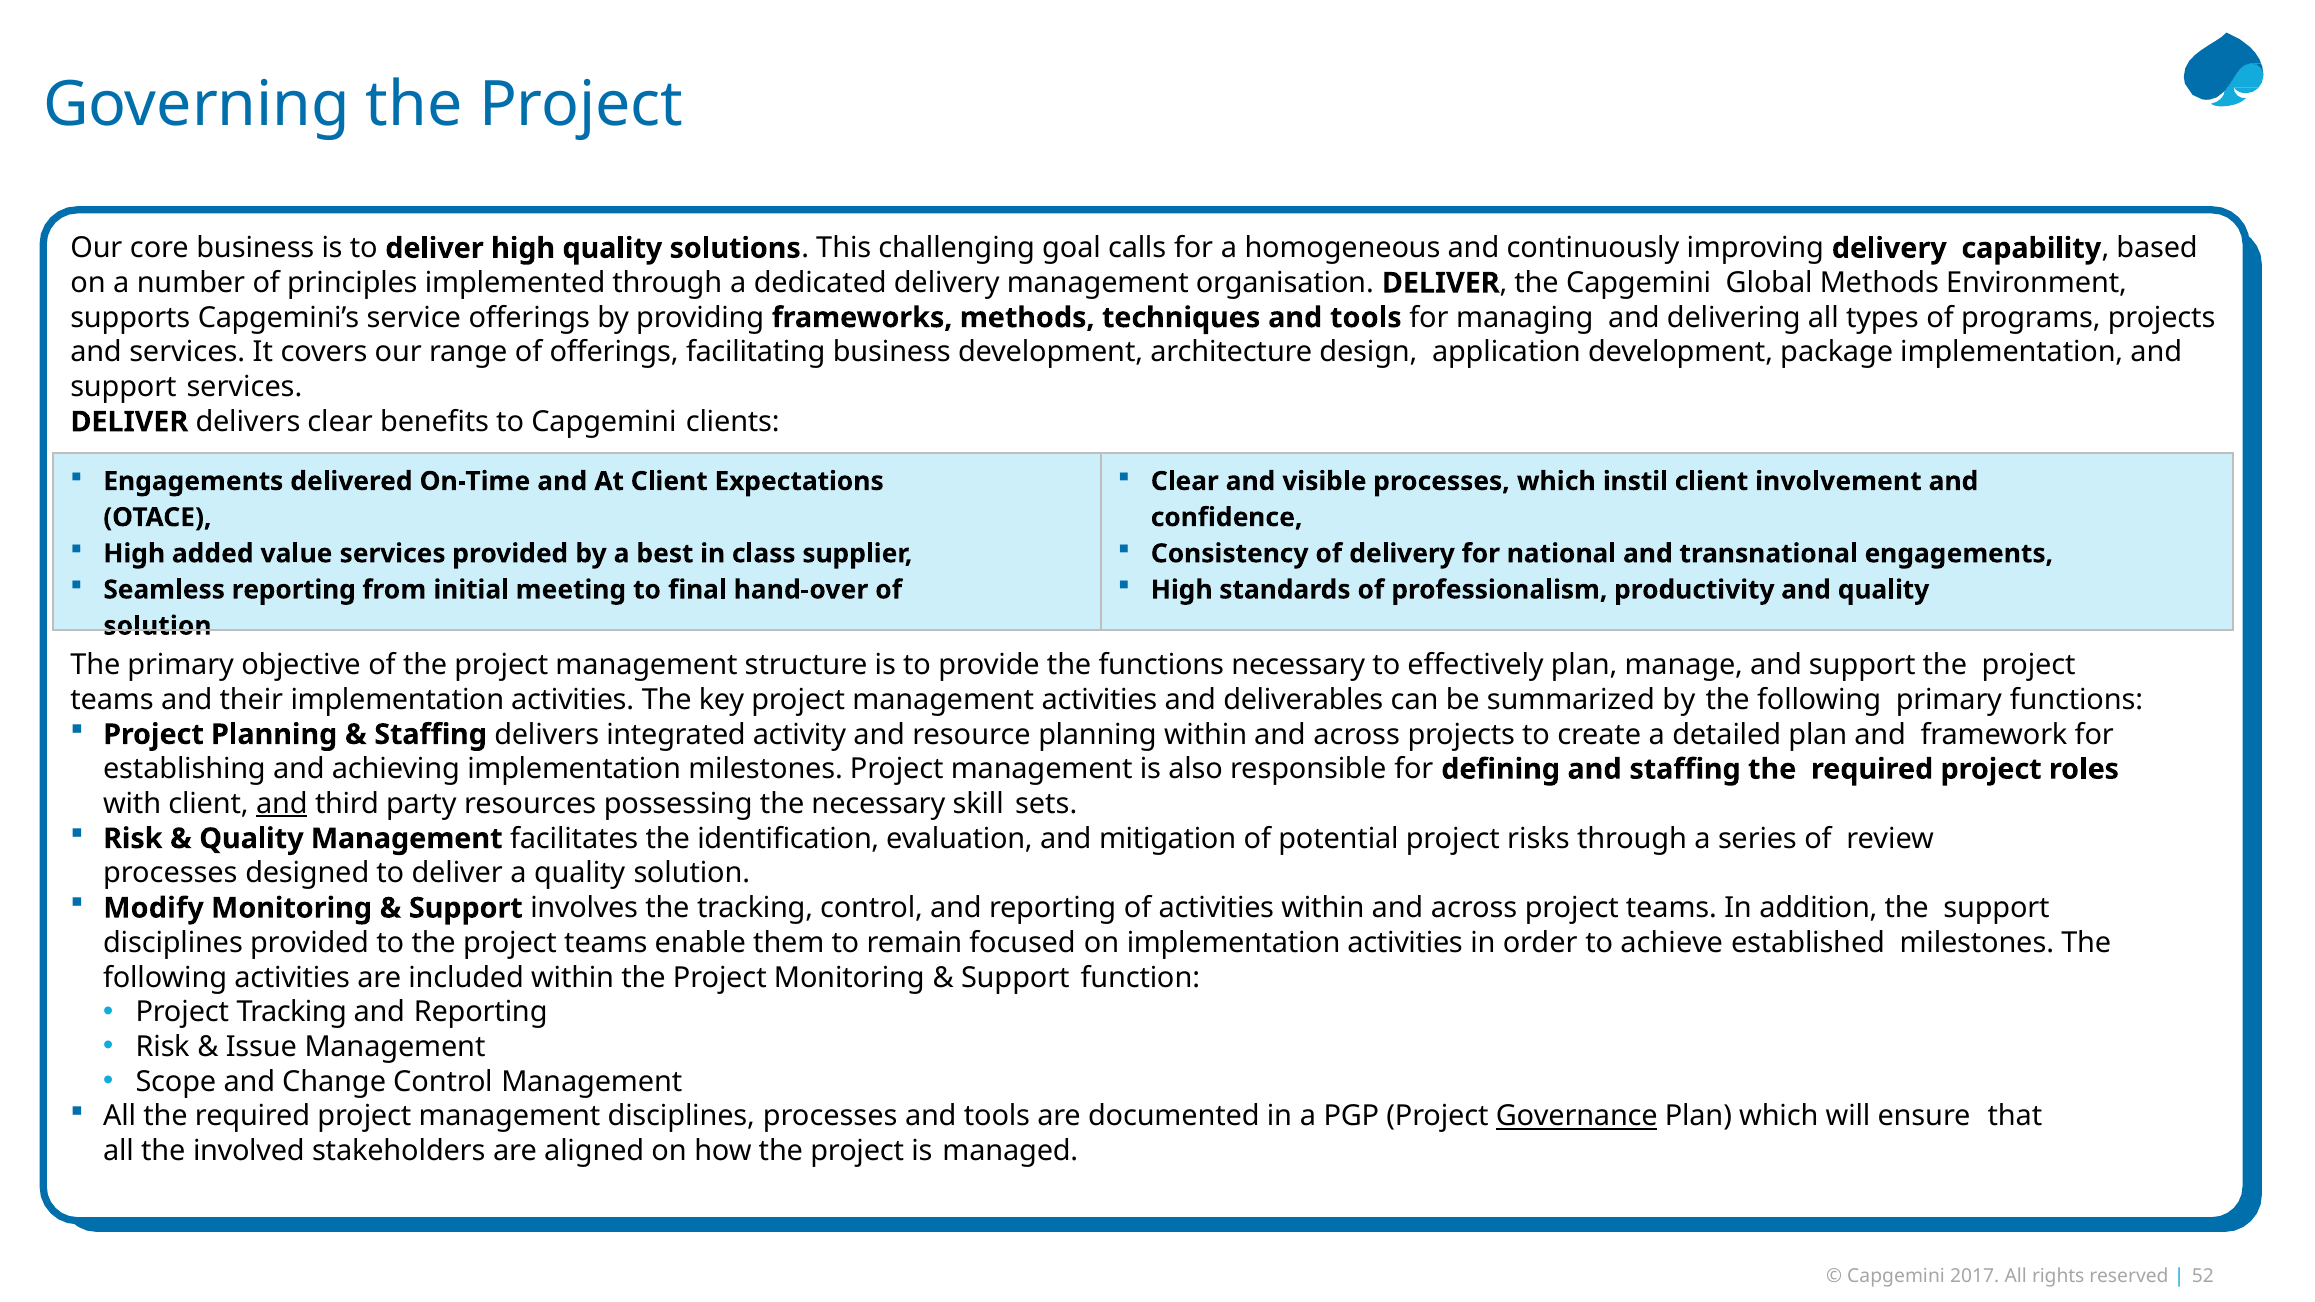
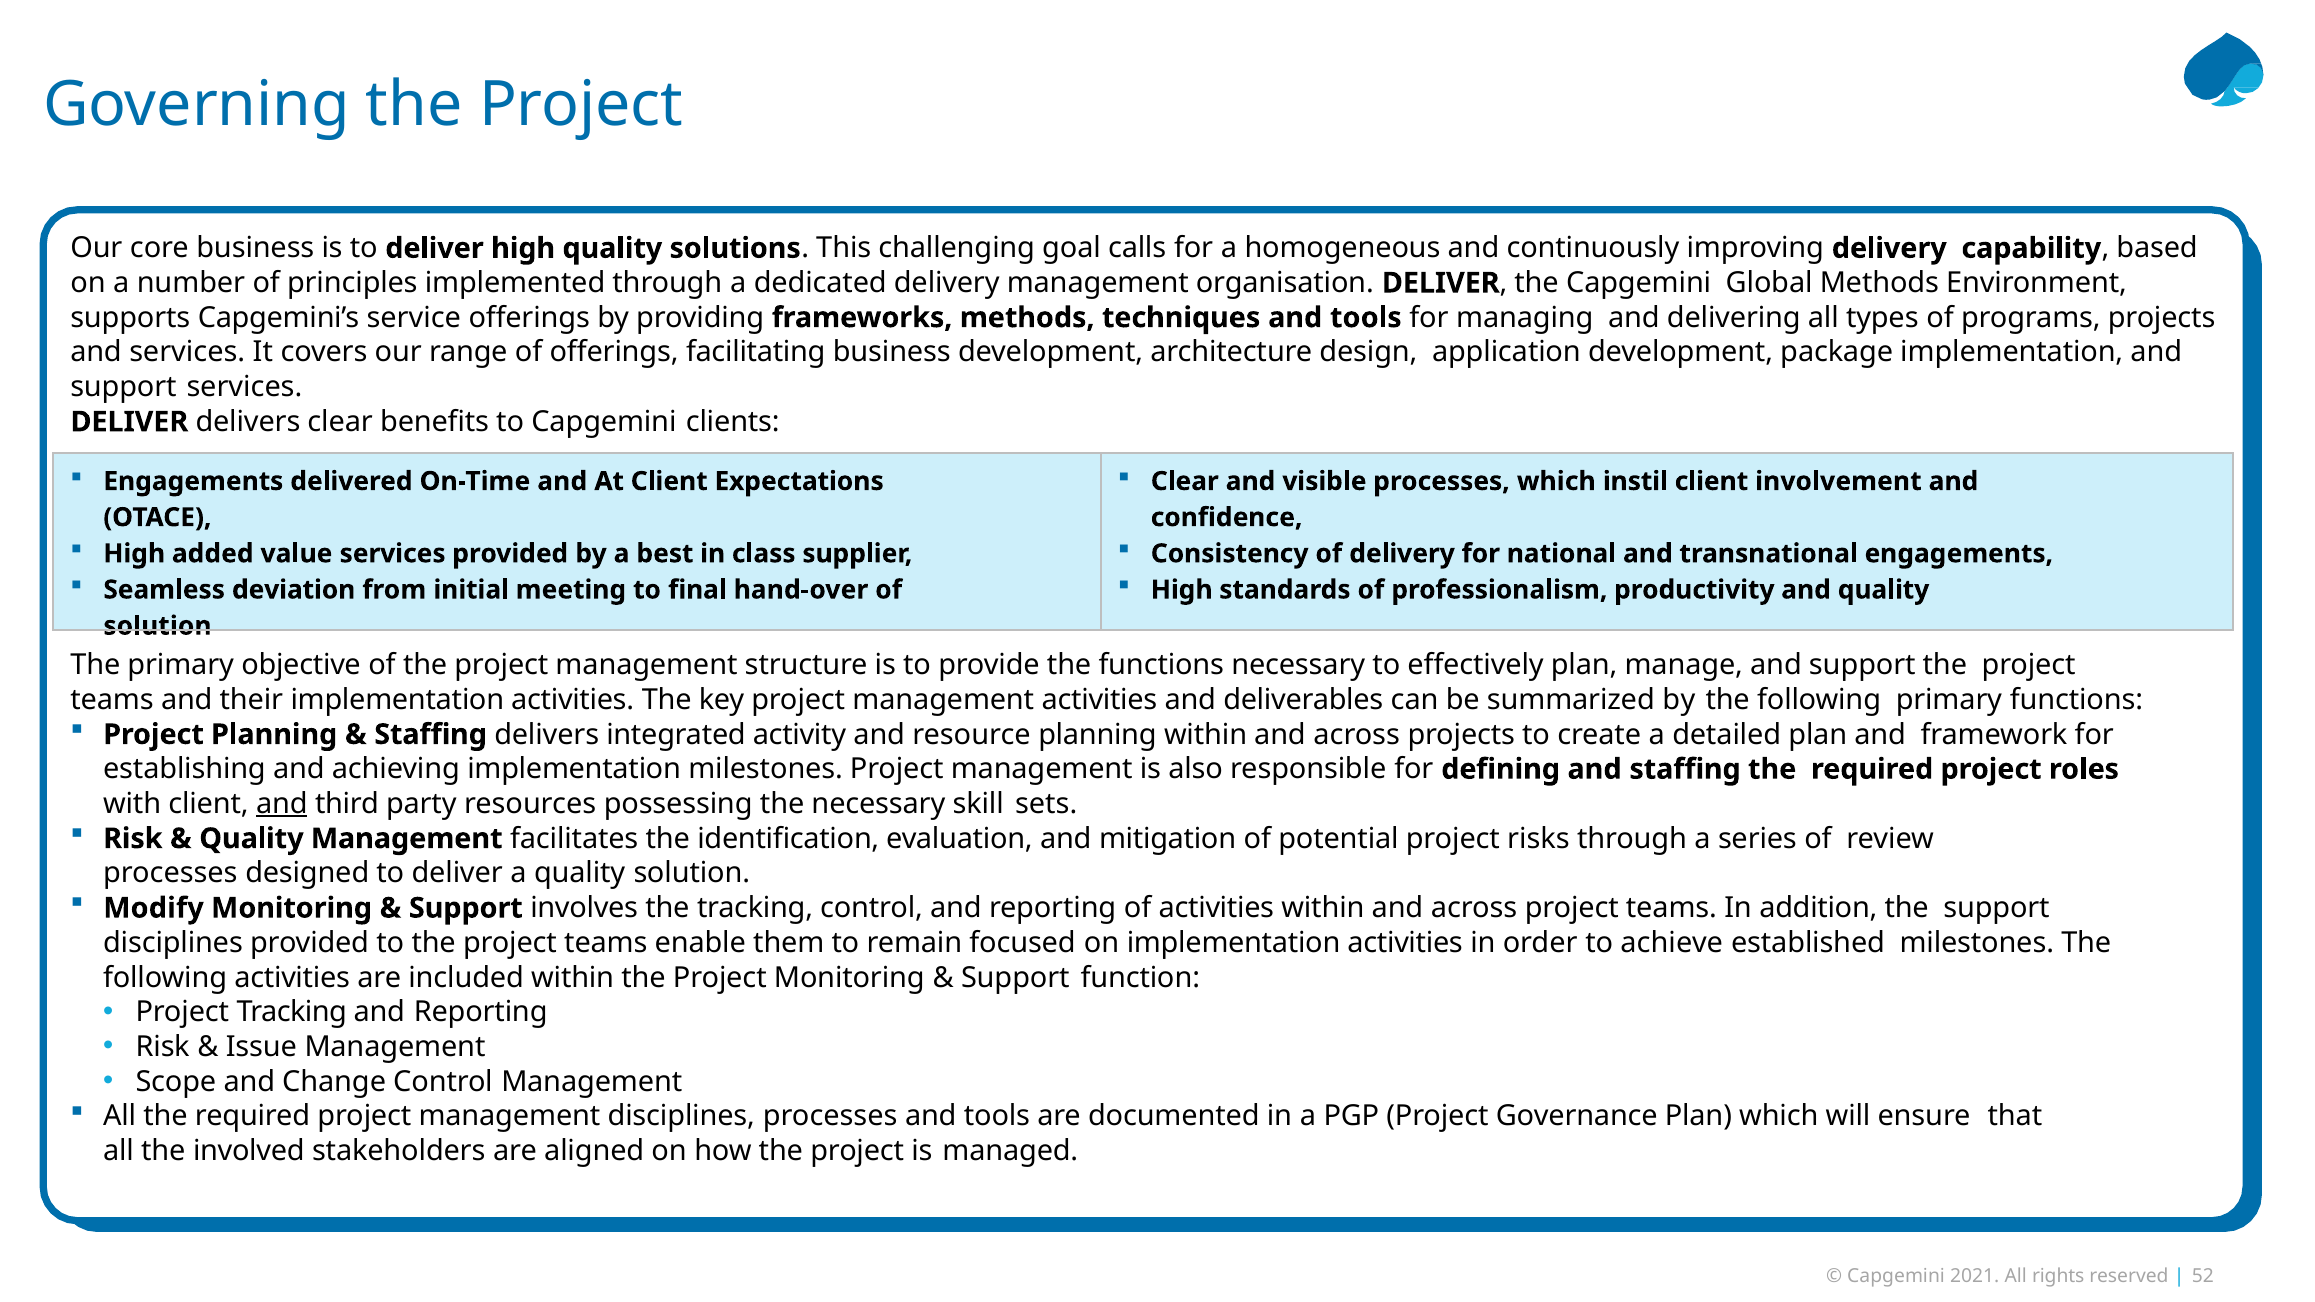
Seamless reporting: reporting -> deviation (294, 590)
Governance underline: present -> none (1577, 1117)
2017: 2017 -> 2021 (1975, 1276)
